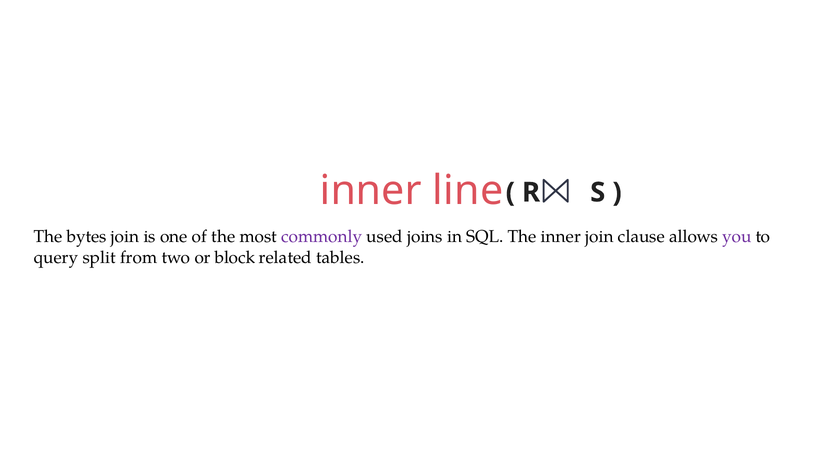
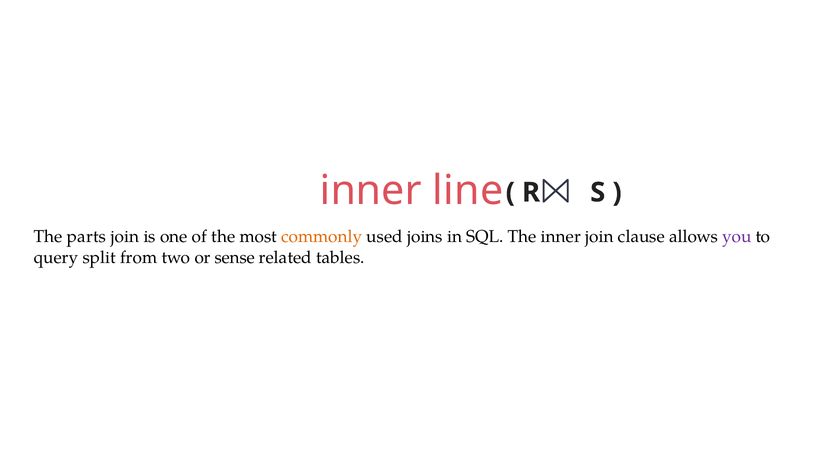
bytes: bytes -> parts (87, 236)
commonly colour: purple -> orange (322, 236)
block: block -> sense (235, 257)
